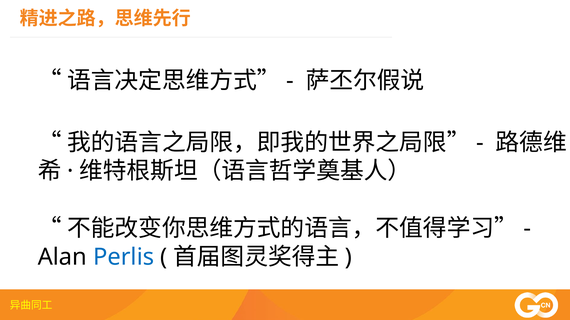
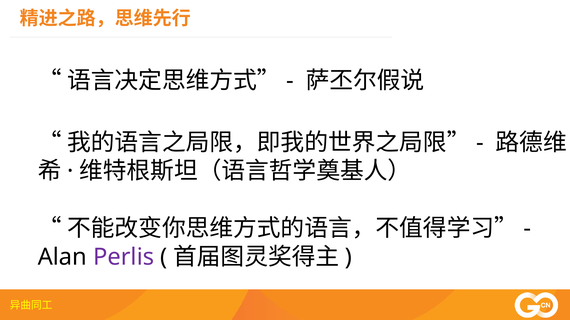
Perlis colour: blue -> purple (124, 257)
